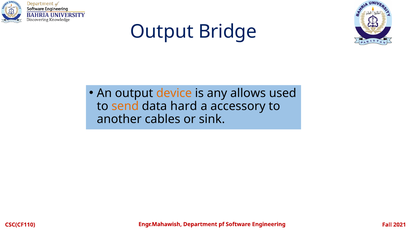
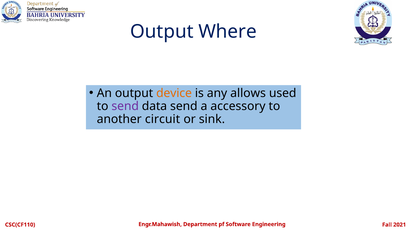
Bridge: Bridge -> Where (228, 31)
send colour: orange -> purple (125, 106)
data hard: hard -> send (184, 106)
cables: cables -> circuit (163, 119)
